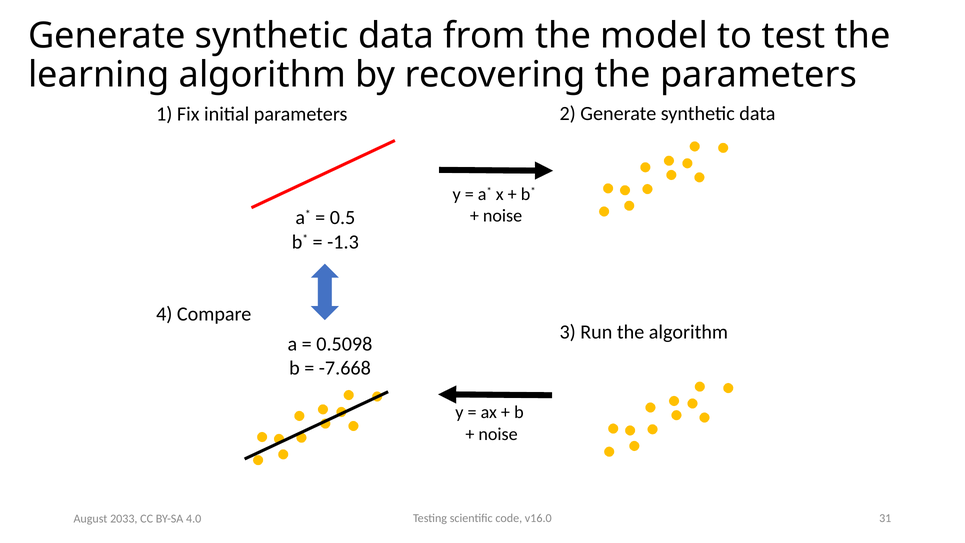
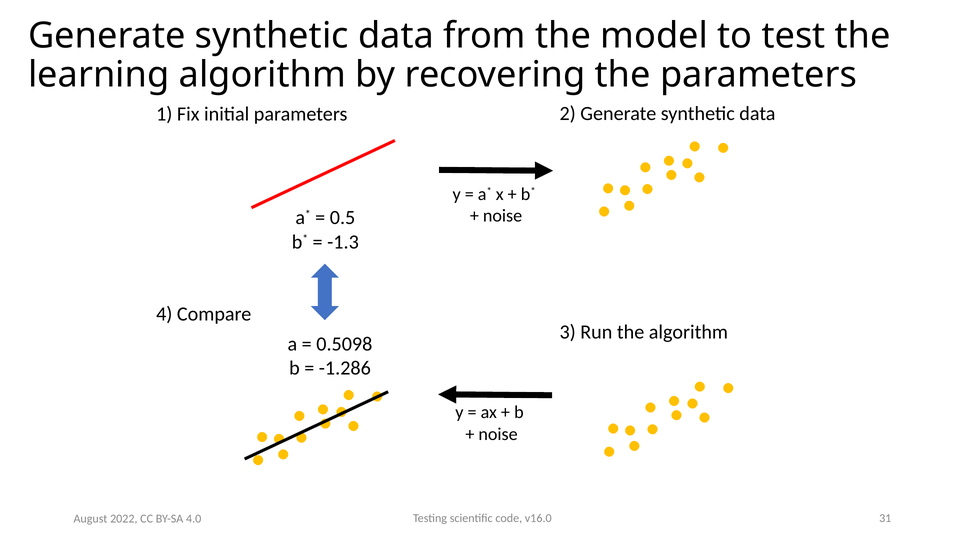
-7.668: -7.668 -> -1.286 (345, 368)
2033: 2033 -> 2022 (124, 518)
